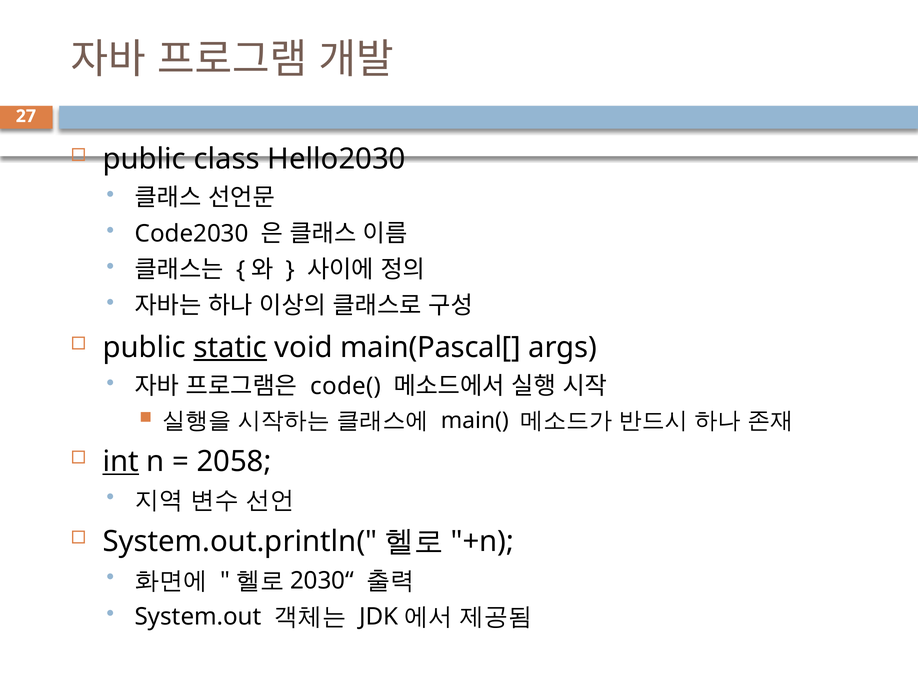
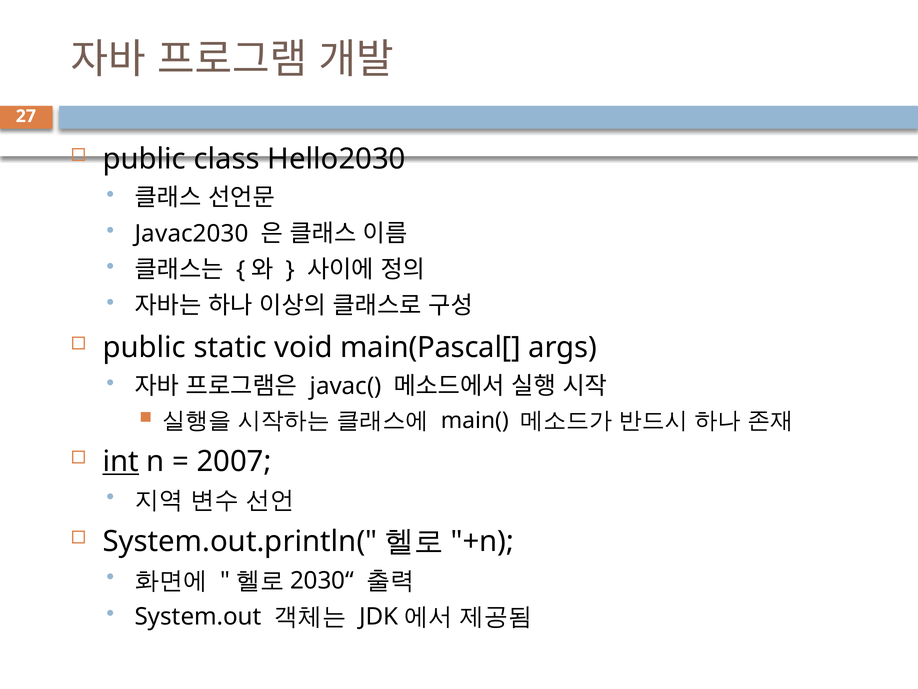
Code2030: Code2030 -> Javac2030 (192, 234)
static underline: present -> none (230, 347)
code(: code( -> javac( (346, 386)
2058: 2058 -> 2007 (234, 461)
